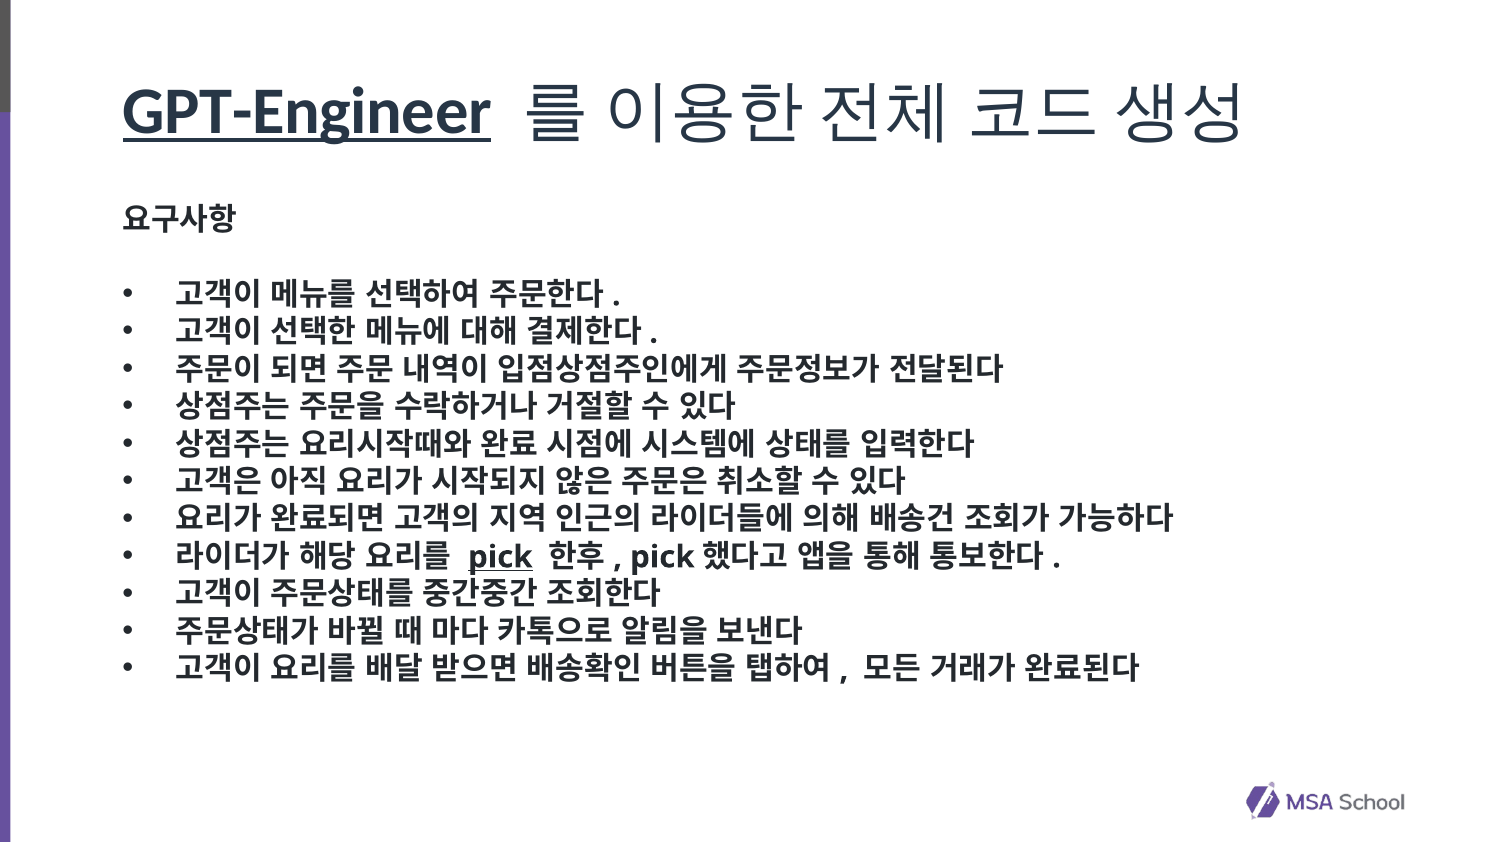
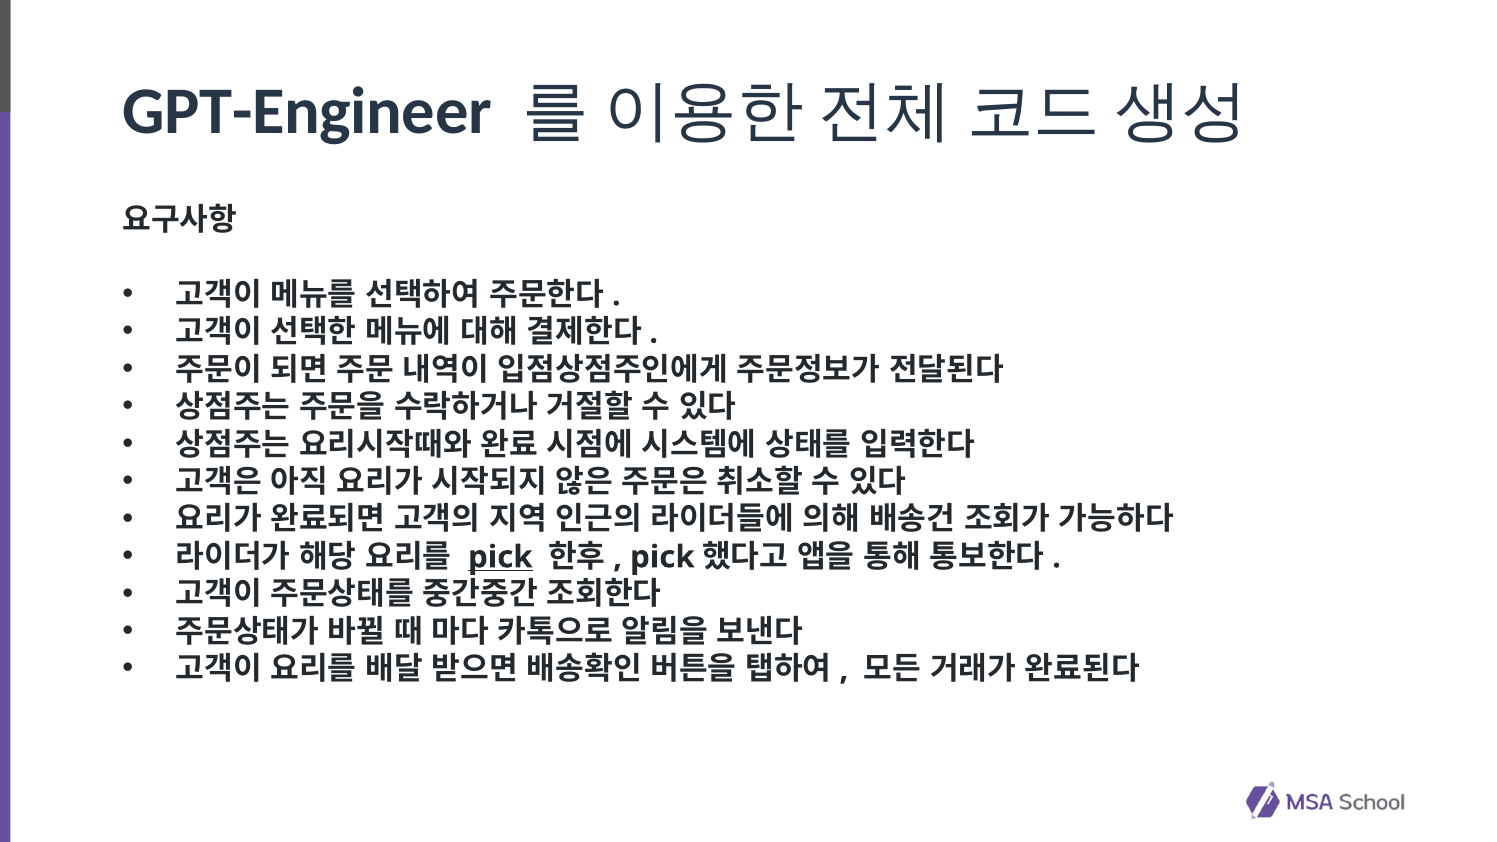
GPT-Engineer underline: present -> none (307, 111)
